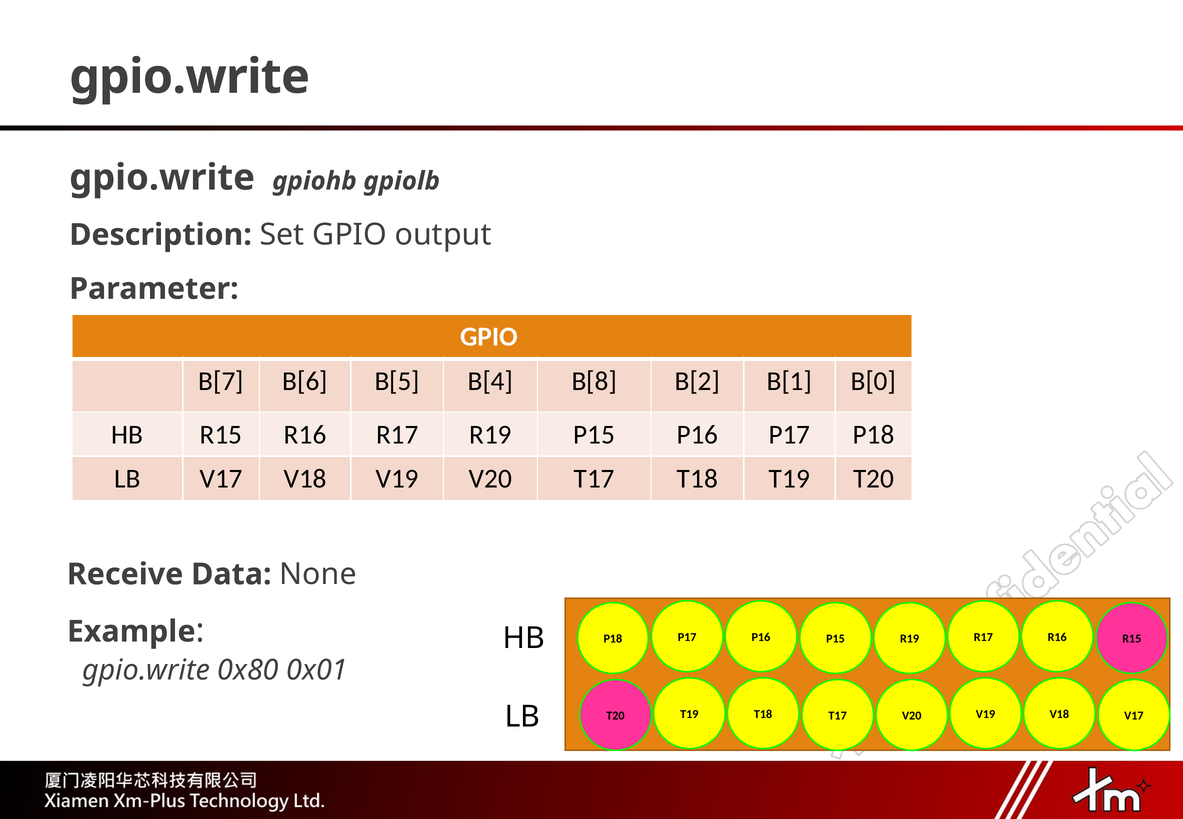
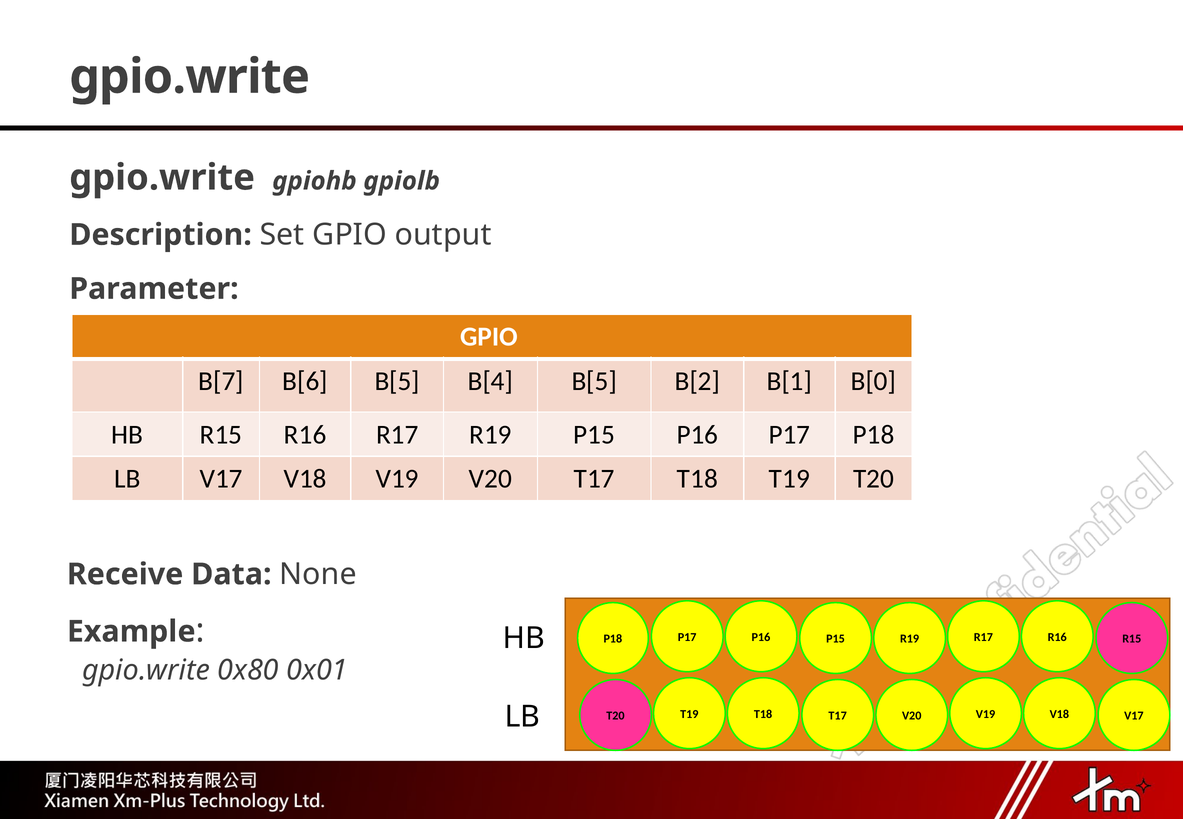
B[4 B[8: B[8 -> B[5 (594, 381)
